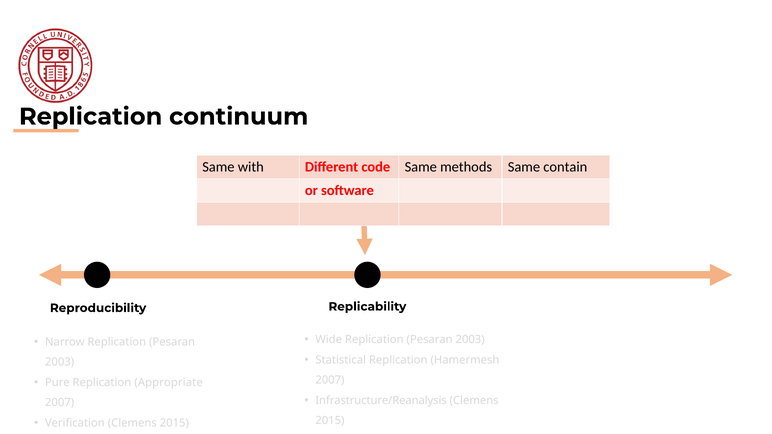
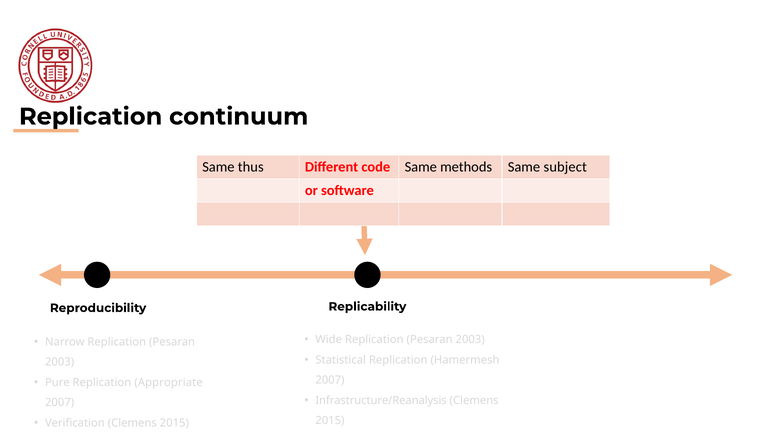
with: with -> thus (251, 167)
contain: contain -> subject (565, 167)
